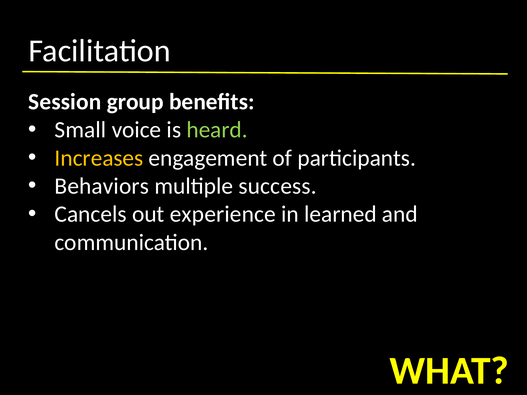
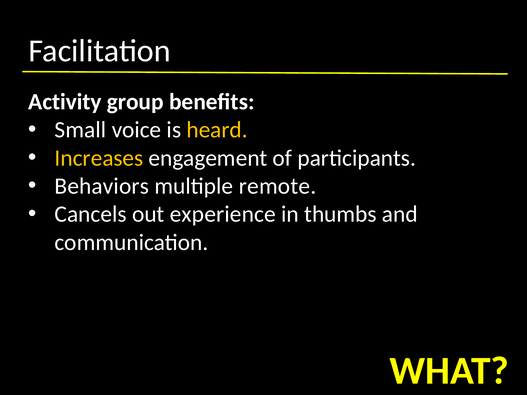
Session: Session -> Activity (65, 102)
heard colour: light green -> yellow (217, 130)
success: success -> remote (278, 186)
learned: learned -> thumbs (340, 214)
